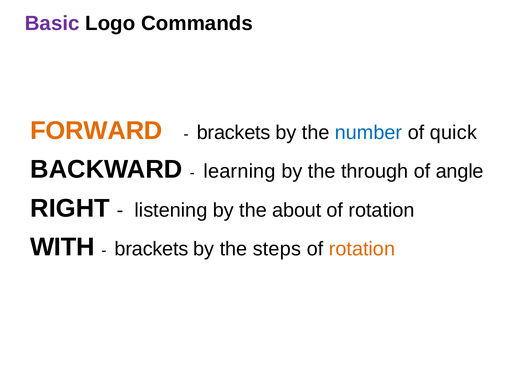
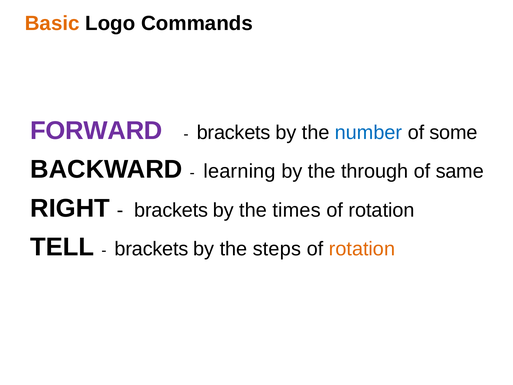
Basic colour: purple -> orange (52, 24)
FORWARD colour: orange -> purple (96, 131)
quick: quick -> some (454, 132)
angle: angle -> same (460, 171)
listening: listening -> brackets (171, 210)
about: about -> times (297, 210)
WITH: WITH -> TELL (62, 247)
